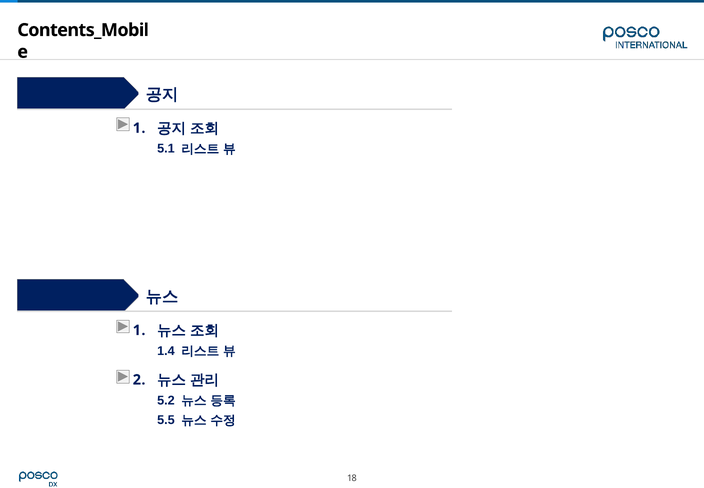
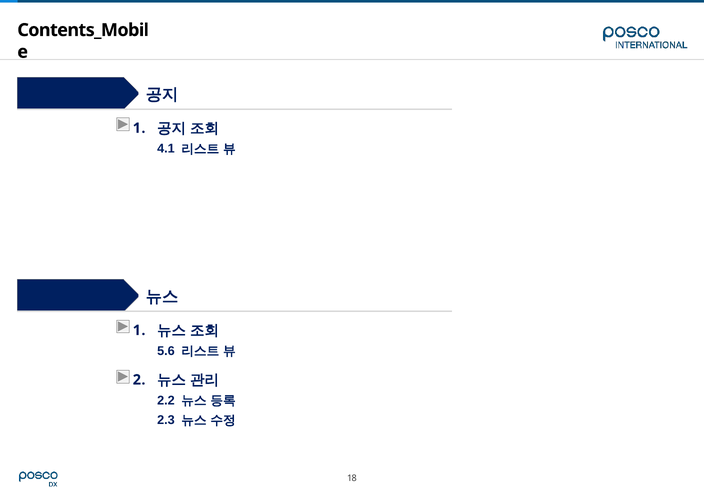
5.1: 5.1 -> 4.1 (166, 149)
1.4: 1.4 -> 5.6 (166, 350)
5.2: 5.2 -> 2.2 (166, 400)
5.5: 5.5 -> 2.3 (166, 420)
